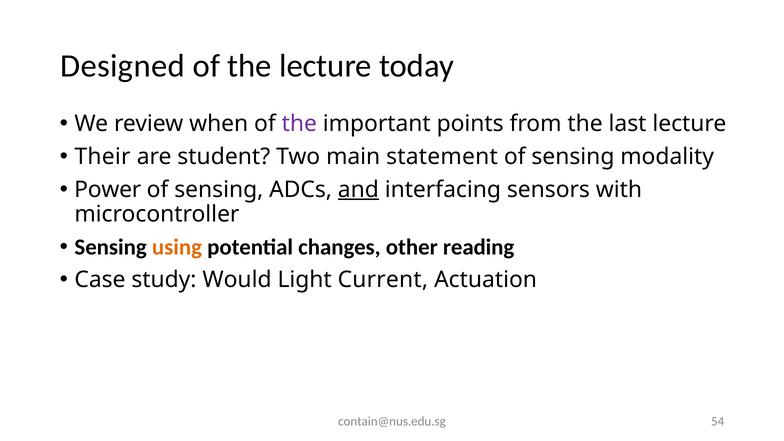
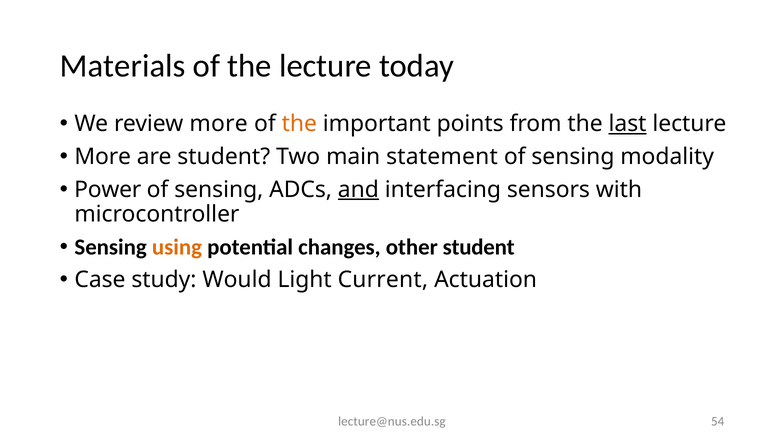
Designed: Designed -> Materials (123, 66)
review when: when -> more (219, 124)
the colour: purple -> orange (299, 124)
last underline: none -> present (628, 124)
Their: Their -> More (103, 157)
other reading: reading -> student (479, 247)
contain@nus.edu.sg: contain@nus.edu.sg -> lecture@nus.edu.sg (392, 421)
